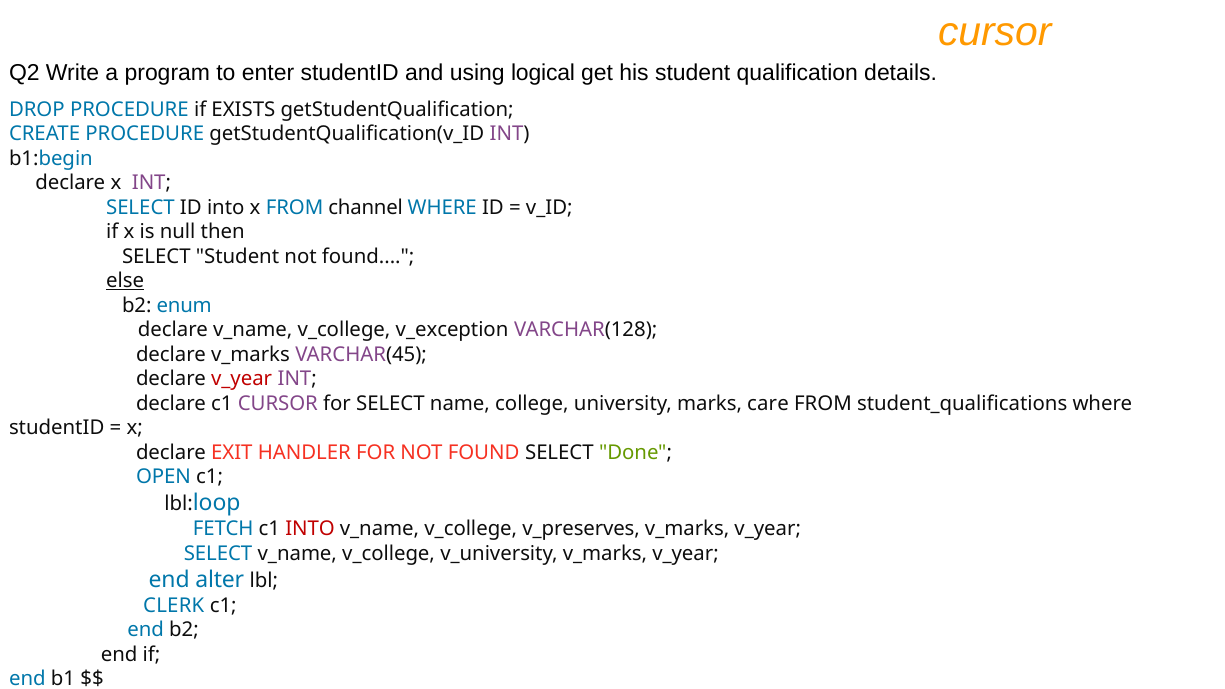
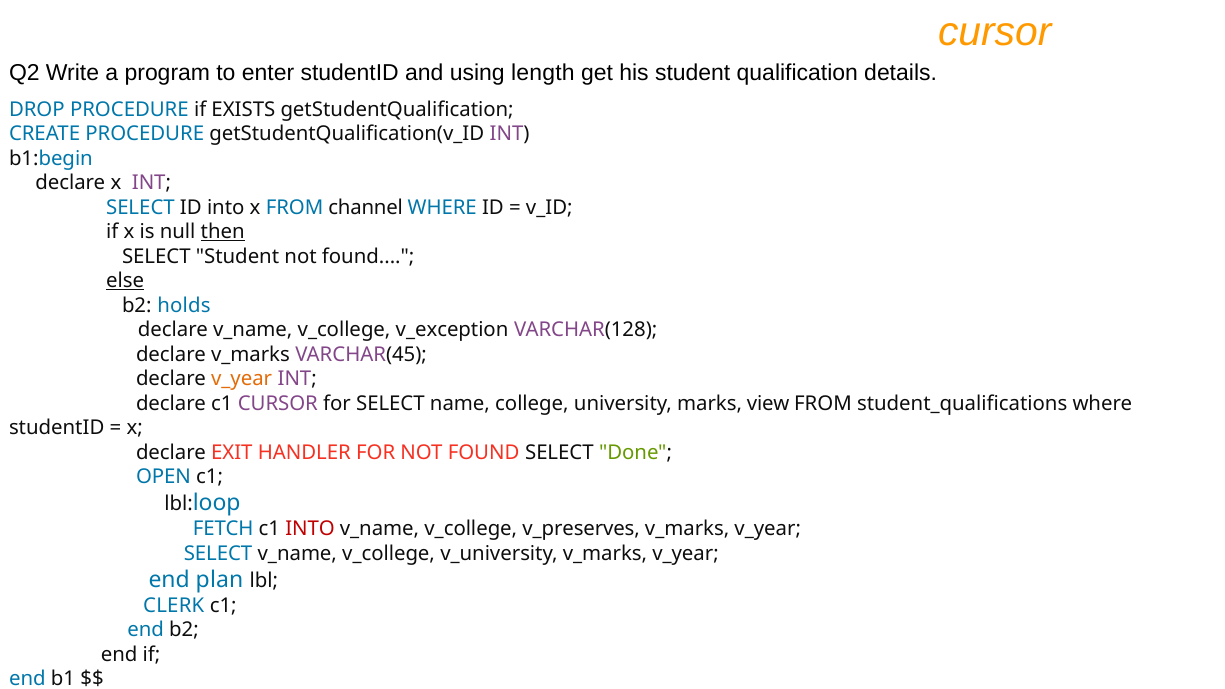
logical: logical -> length (543, 72)
then underline: none -> present (223, 232)
enum: enum -> holds (184, 305)
v_year colour: red -> orange (242, 379)
care: care -> view (768, 403)
alter: alter -> plan (220, 580)
